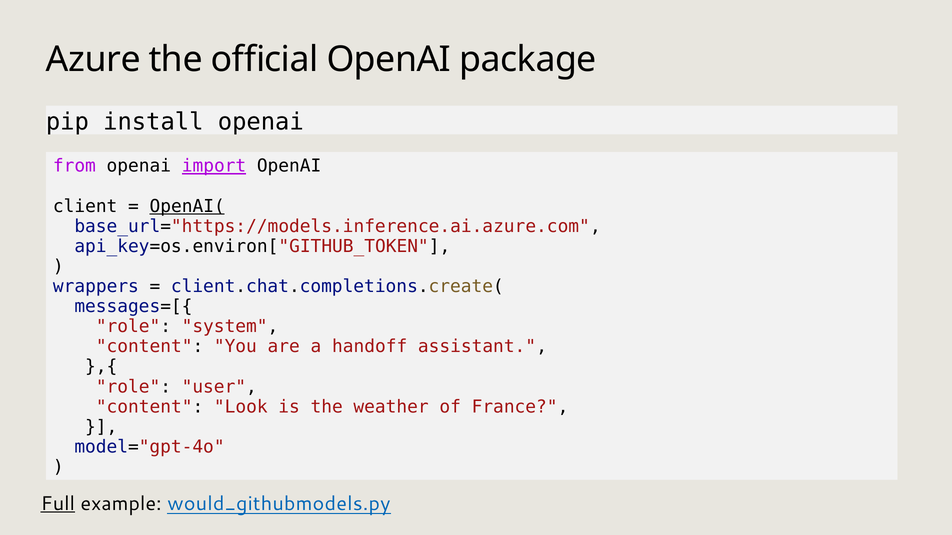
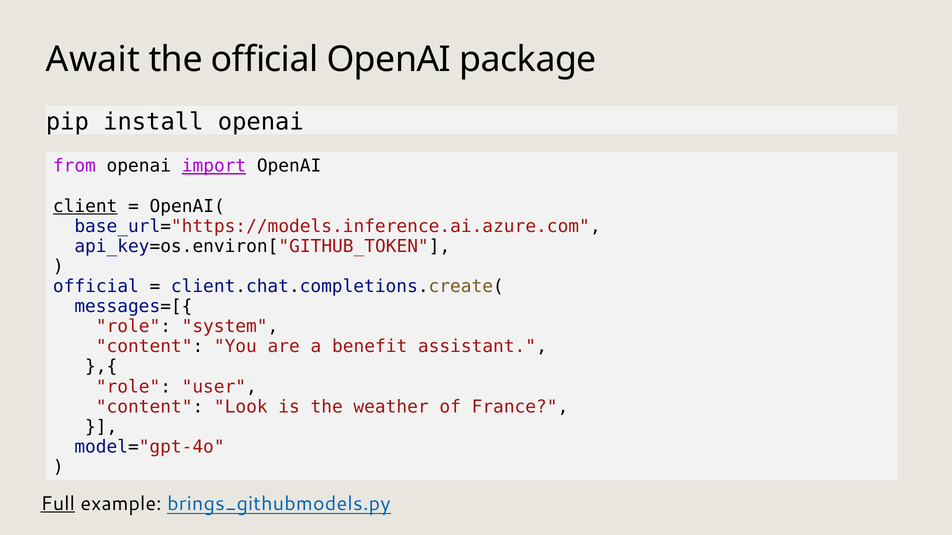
Azure: Azure -> Await (93, 60)
client underline: none -> present (85, 206)
OpenAI( underline: present -> none (187, 206)
wrappers: wrappers -> official (96, 287)
handoff: handoff -> benefit (370, 347)
would_githubmodels.py: would_githubmodels.py -> brings_githubmodels.py (279, 504)
